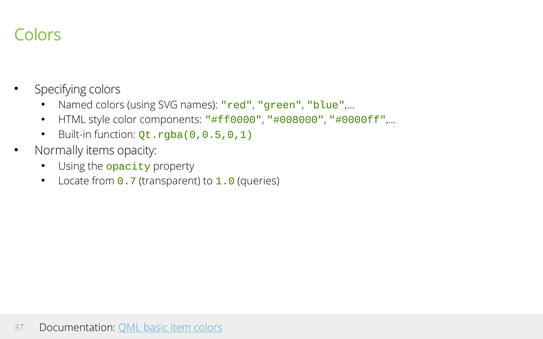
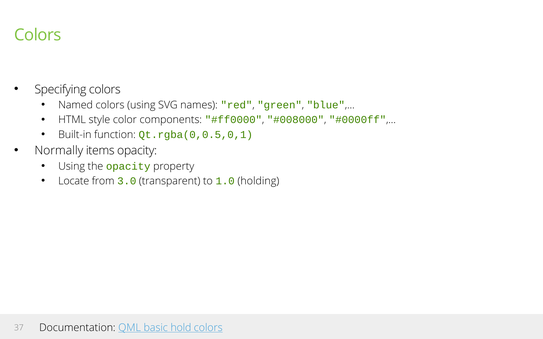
0.7: 0.7 -> 3.0 (127, 181)
queries: queries -> holding (258, 181)
item: item -> hold (181, 328)
